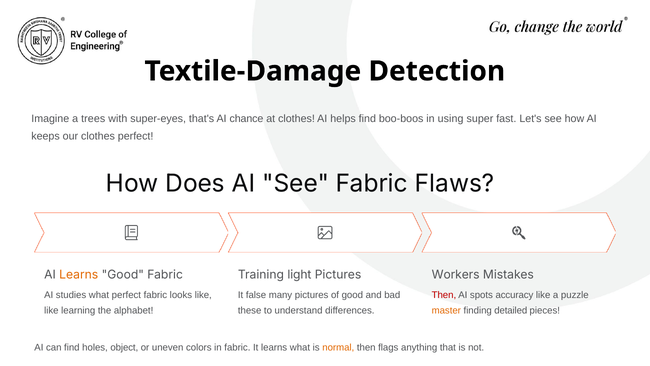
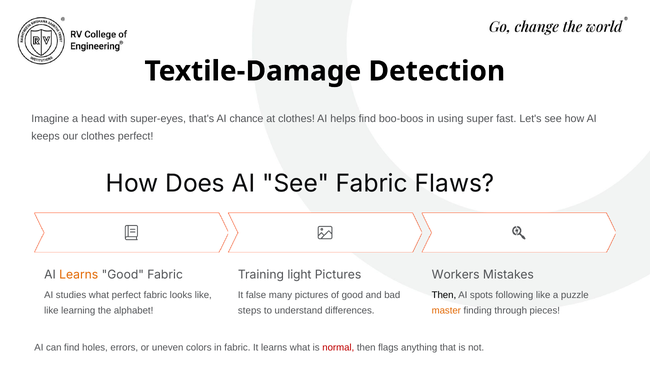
trees: trees -> head (93, 119)
Then colour: red -> black (444, 295)
accuracy: accuracy -> following (514, 295)
these: these -> steps (250, 310)
detailed: detailed -> through (511, 310)
object: object -> errors (124, 347)
normal colour: orange -> red (338, 347)
